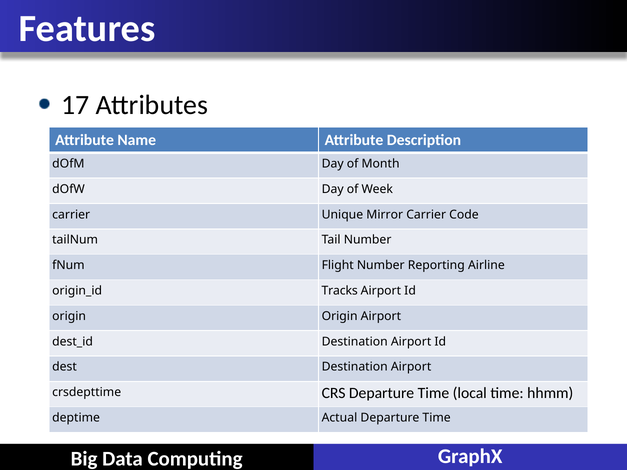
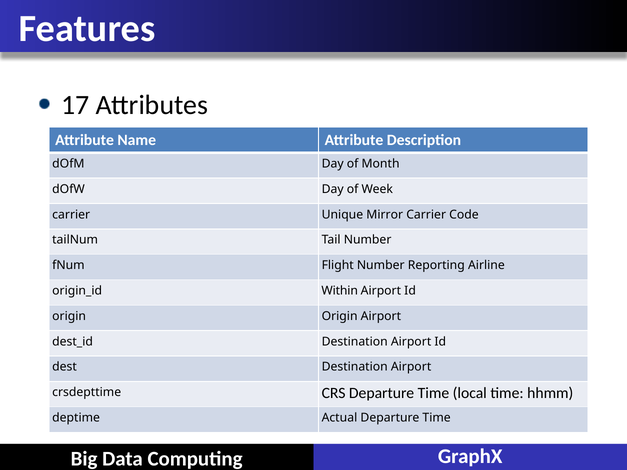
Tracks: Tracks -> Within (340, 291)
